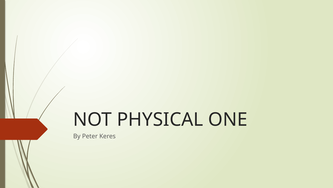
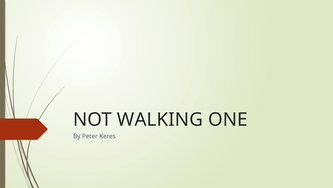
PHYSICAL: PHYSICAL -> WALKING (160, 119)
